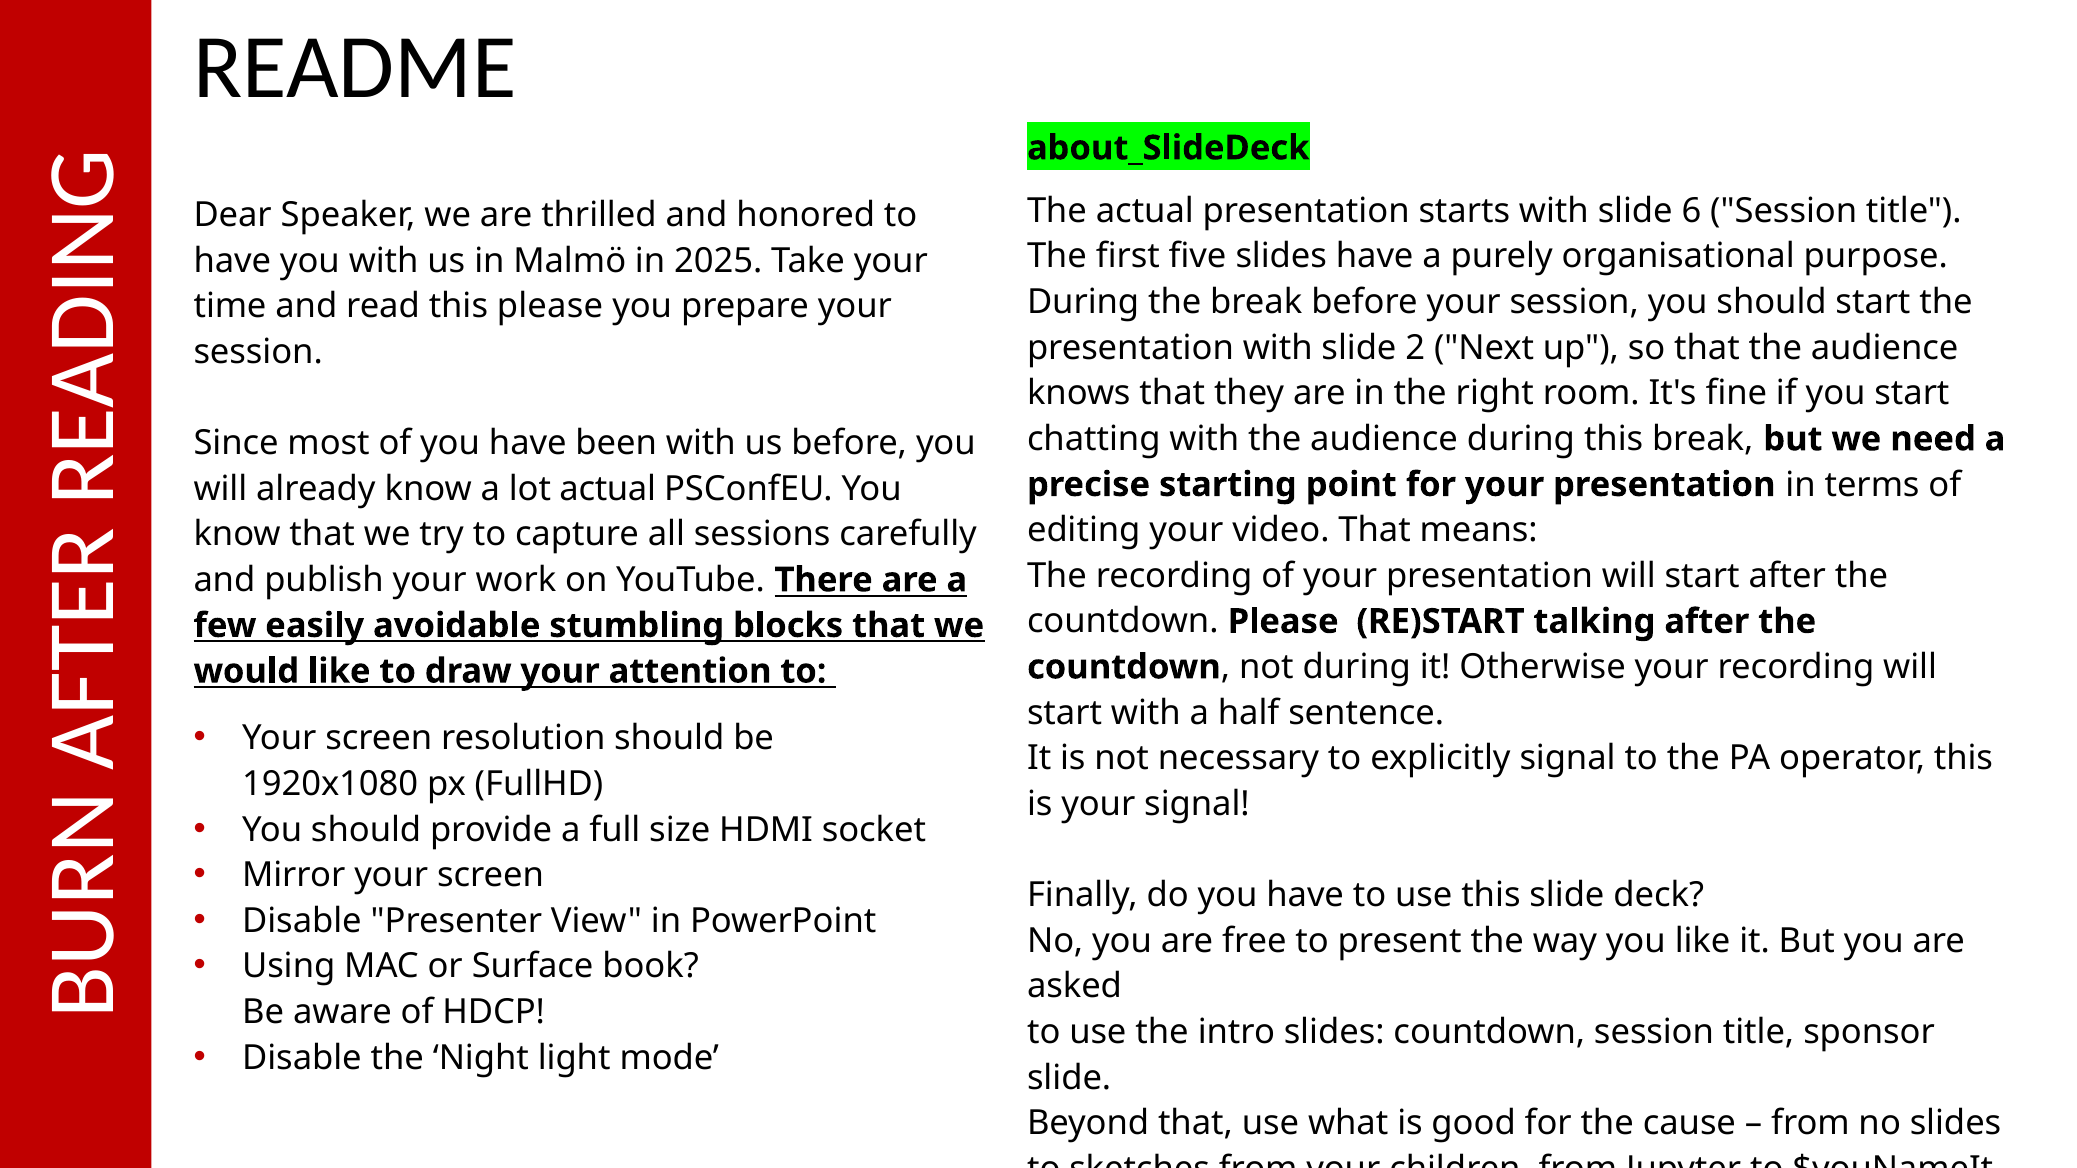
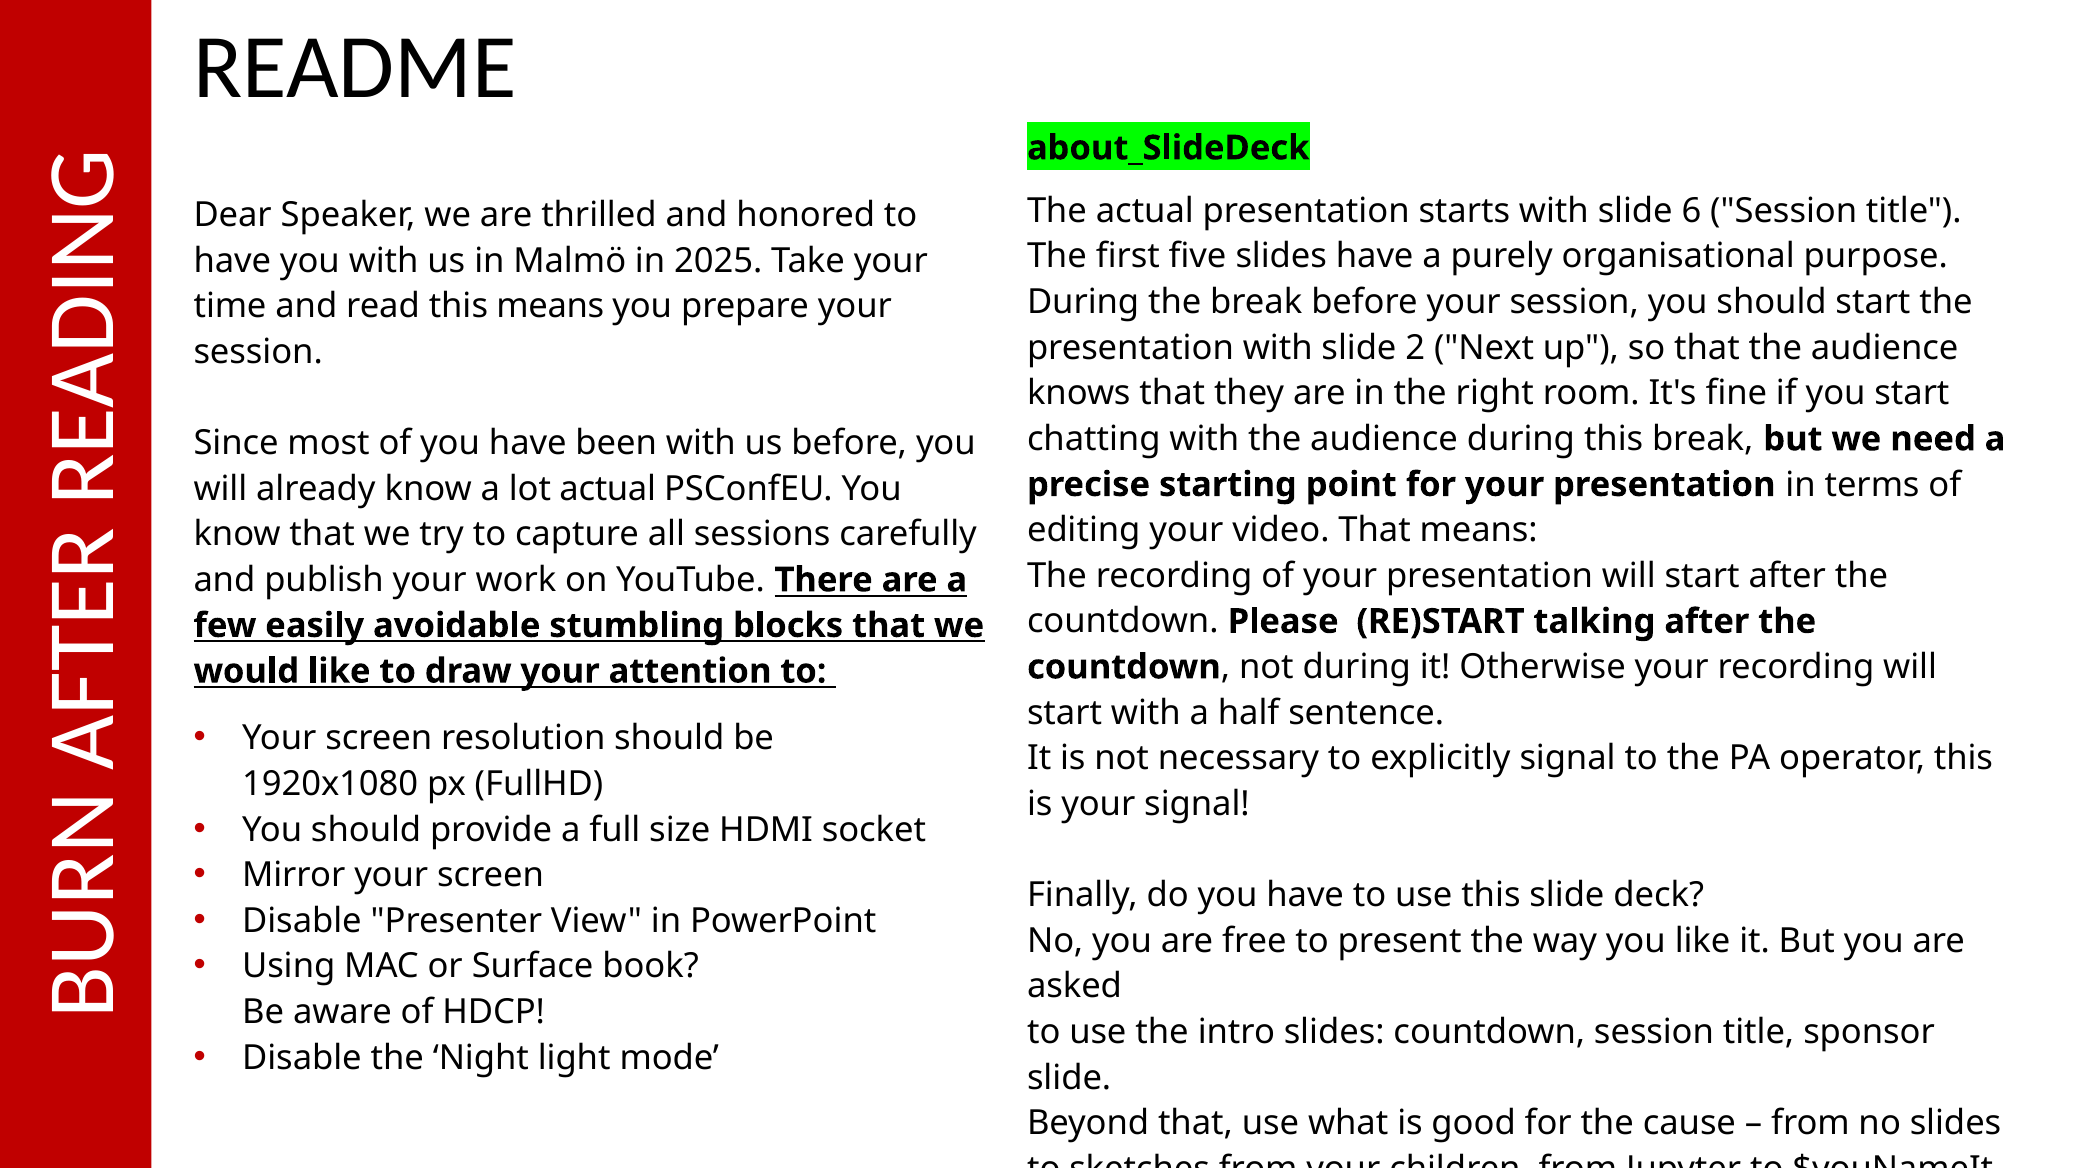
this please: please -> means (550, 306)
